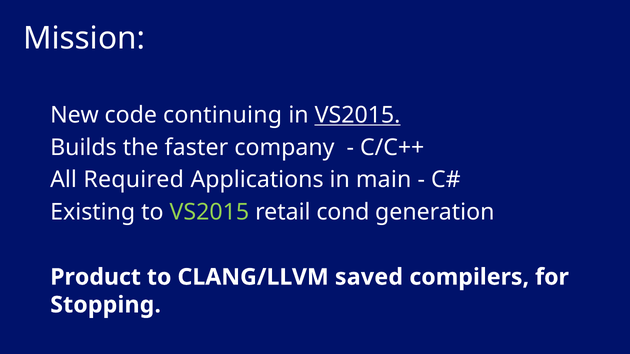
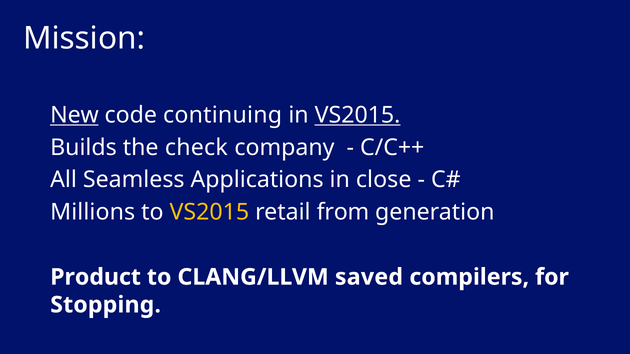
New underline: none -> present (74, 115)
faster: faster -> check (196, 148)
Required: Required -> Seamless (134, 180)
main: main -> close (384, 180)
Existing: Existing -> Millions (93, 212)
VS2015 colour: light green -> yellow (209, 212)
cond: cond -> from (343, 212)
